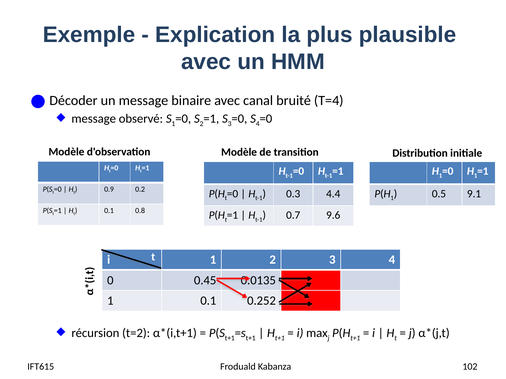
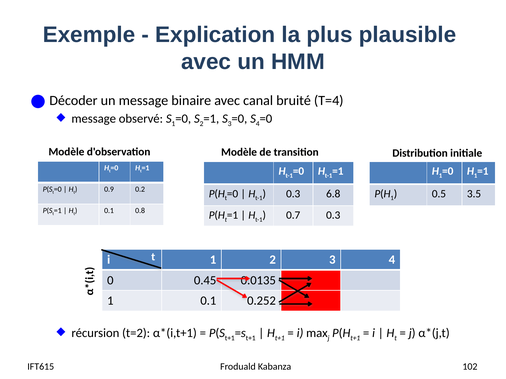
4.4: 4.4 -> 6.8 (333, 194)
9.1: 9.1 -> 3.5 (474, 194)
0.7 9.6: 9.6 -> 0.3 (333, 215)
